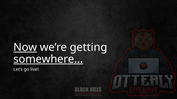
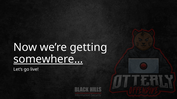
Now underline: present -> none (25, 48)
